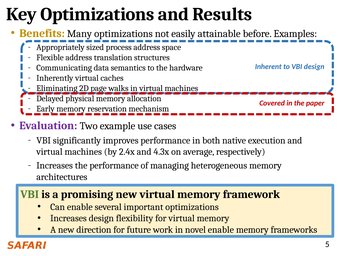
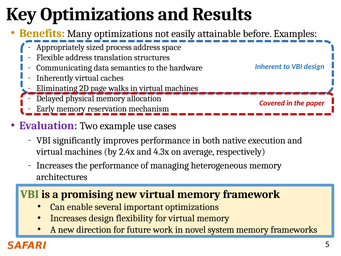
novel enable: enable -> system (221, 229)
